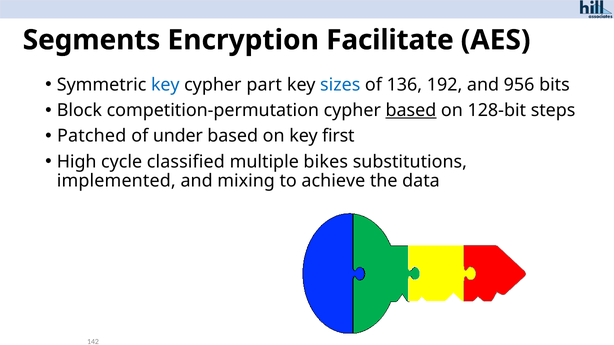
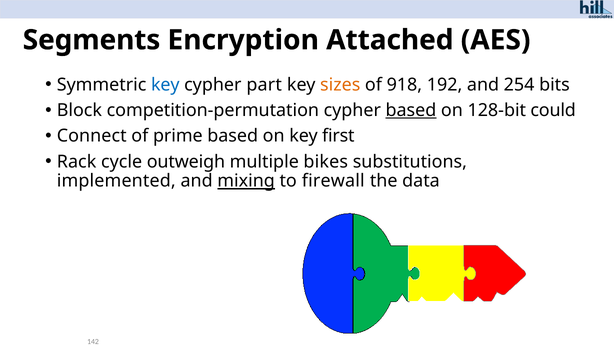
Facilitate: Facilitate -> Attached (390, 40)
sizes colour: blue -> orange (340, 85)
136: 136 -> 918 (404, 85)
956: 956 -> 254 (519, 85)
steps: steps -> could (553, 110)
Patched: Patched -> Connect (92, 136)
under: under -> prime (178, 136)
High: High -> Rack (77, 162)
classified: classified -> outweigh (186, 162)
mixing underline: none -> present (246, 181)
achieve: achieve -> firewall (333, 181)
